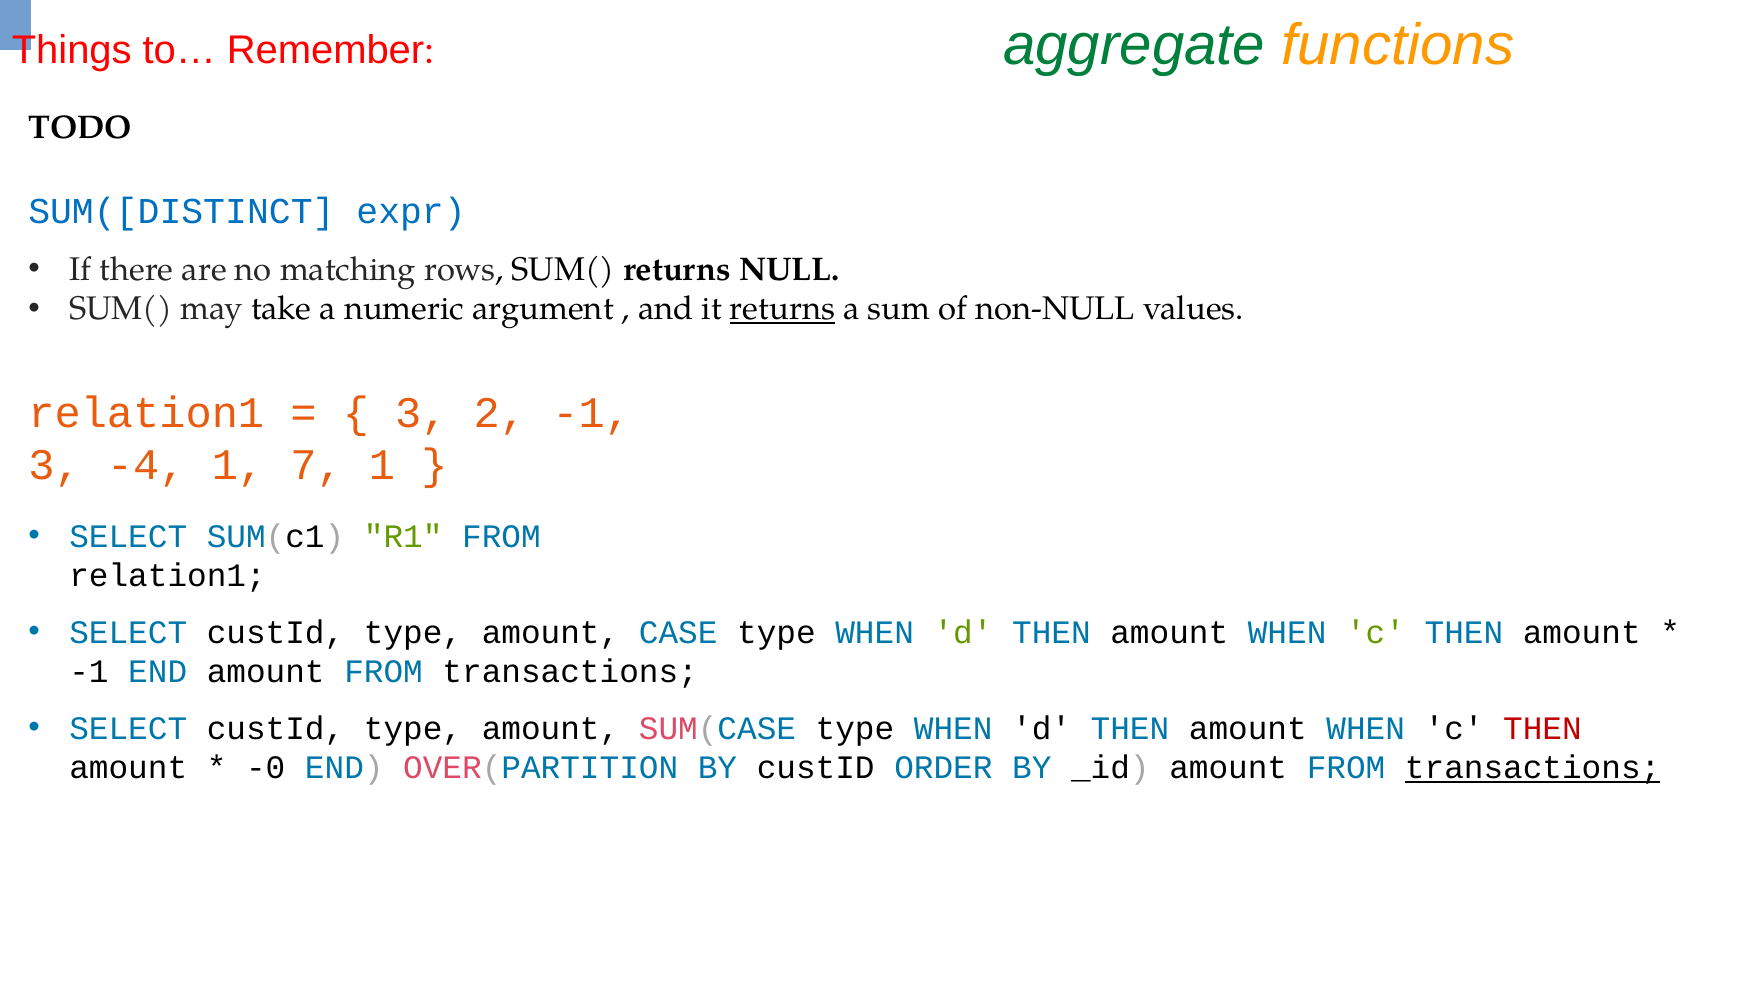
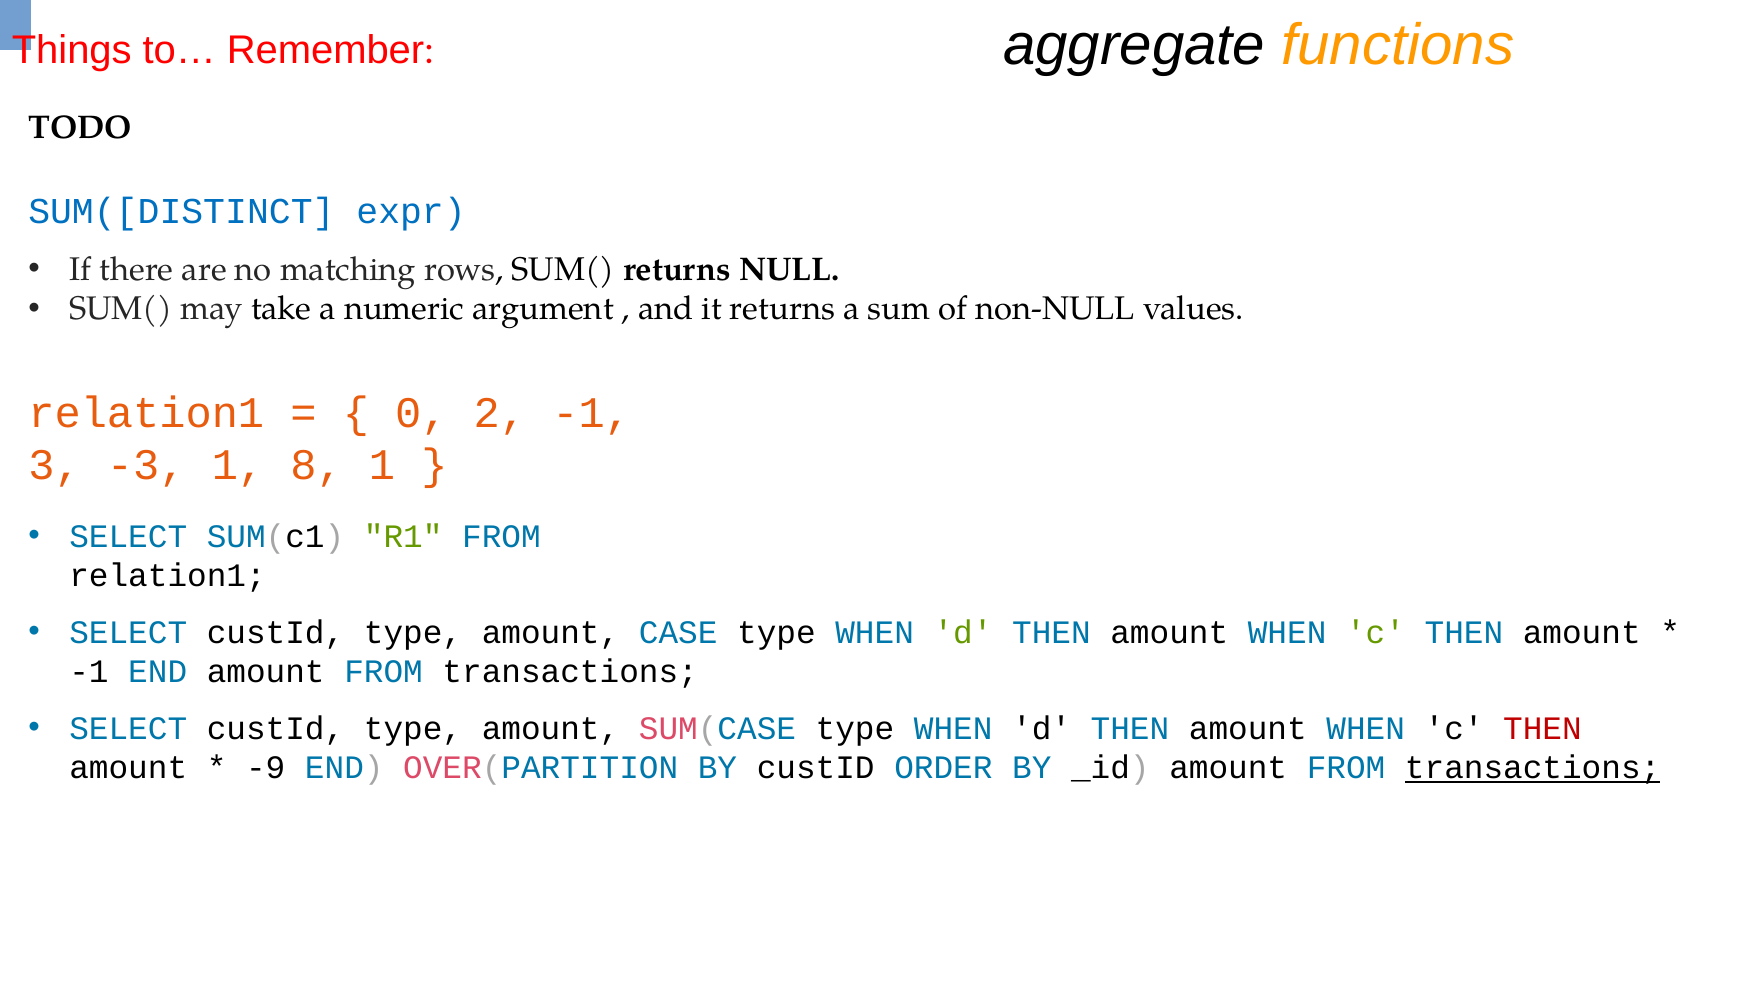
aggregate colour: green -> black (1134, 45)
returns underline: present -> none (782, 309)
3: 3 -> 0 (421, 413)
-4: -4 -> -3 (146, 465)
7: 7 -> 8 (317, 465)
-0: -0 -> -9 (266, 768)
